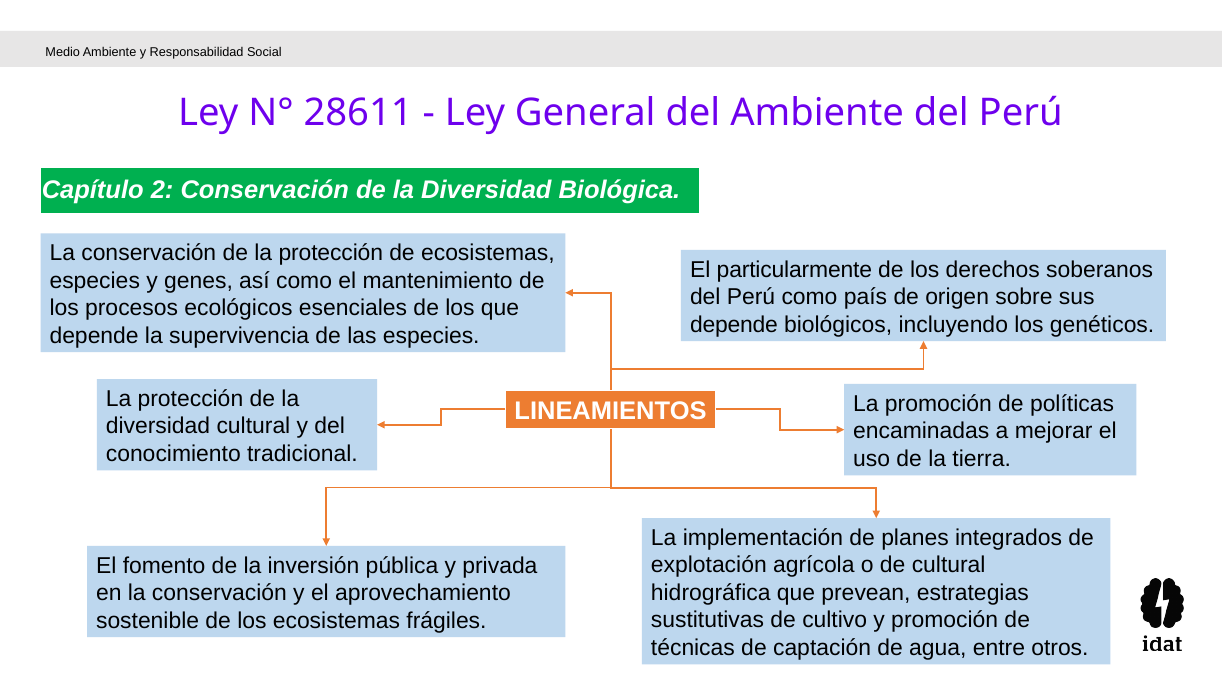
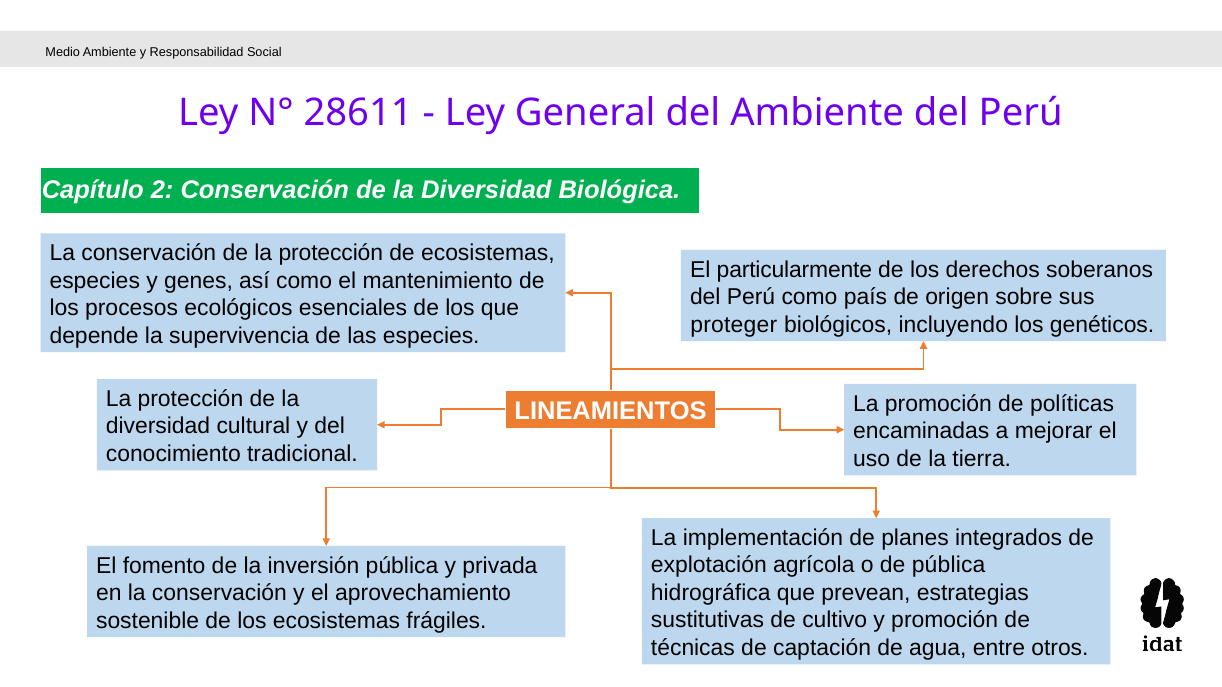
depende: depende -> proteger (734, 325)
de cultural: cultural -> pública (949, 566)
